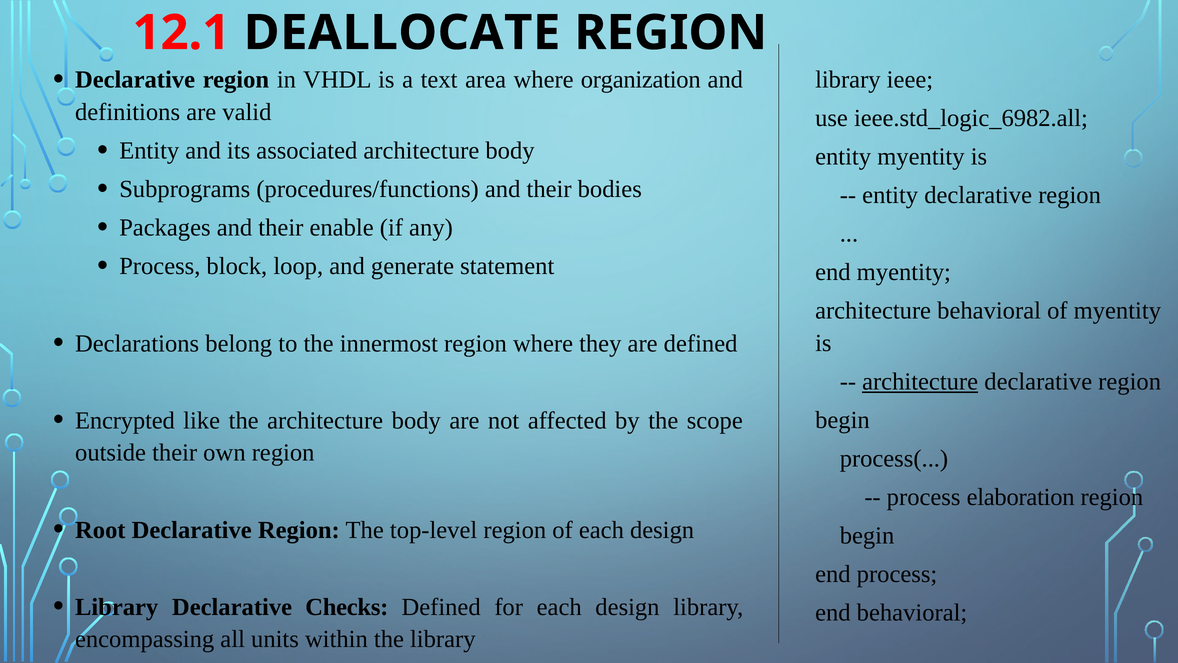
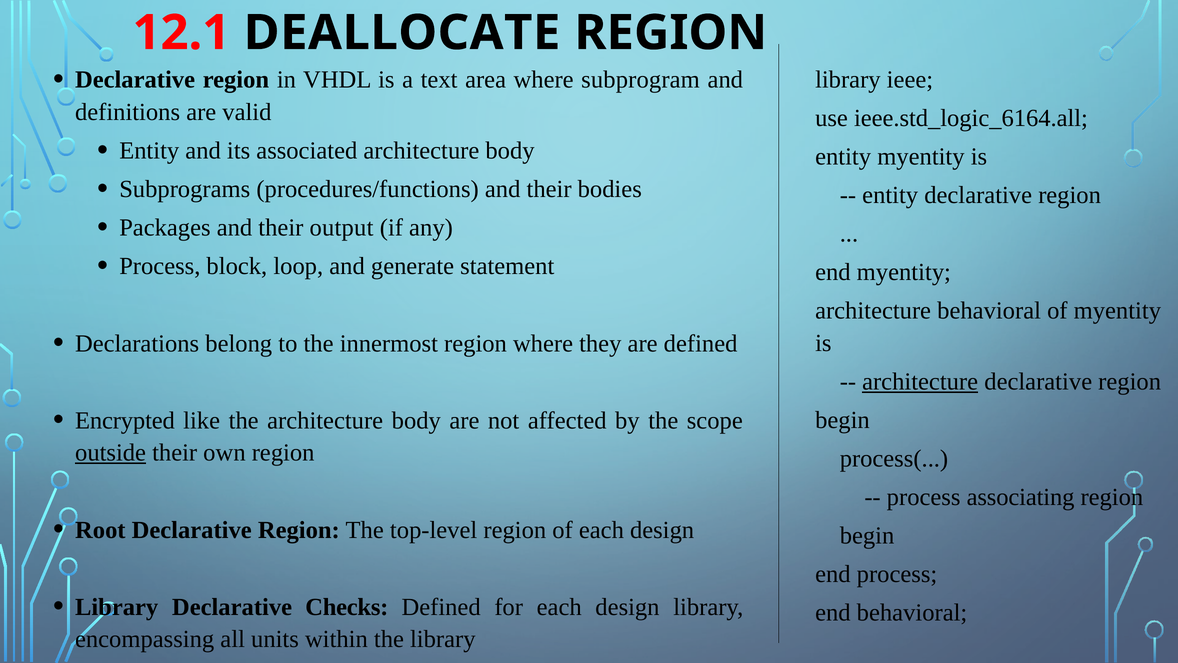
organization: organization -> subprogram (641, 80)
ieee.std_logic_6982.all: ieee.std_logic_6982.all -> ieee.std_logic_6164.all (971, 118)
enable: enable -> output (341, 228)
outside underline: none -> present (111, 453)
elaboration: elaboration -> associating (1021, 497)
